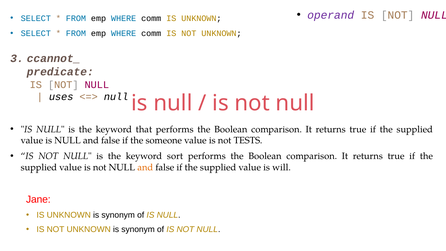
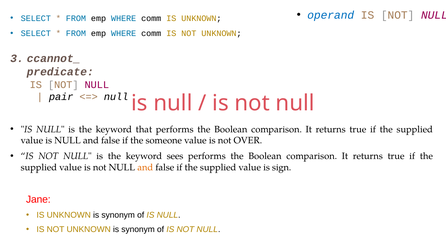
operand colour: purple -> blue (331, 15)
uses: uses -> pair (61, 97)
TESTS: TESTS -> OVER (248, 140)
sort: sort -> sees (175, 156)
will: will -> sign (282, 167)
